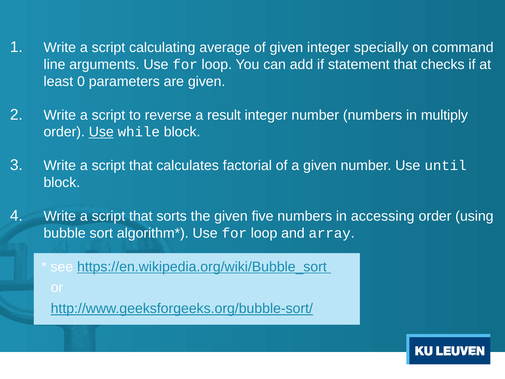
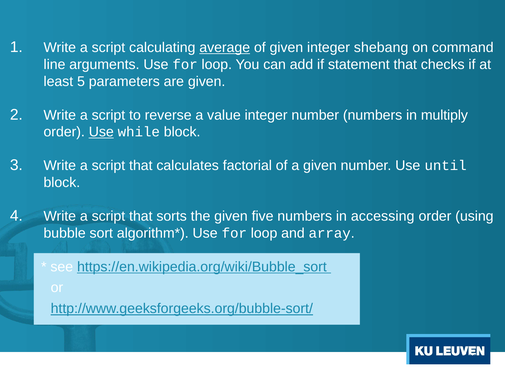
average underline: none -> present (225, 48)
specially: specially -> shebang (381, 48)
0: 0 -> 5 (81, 81)
result: result -> value (224, 115)
